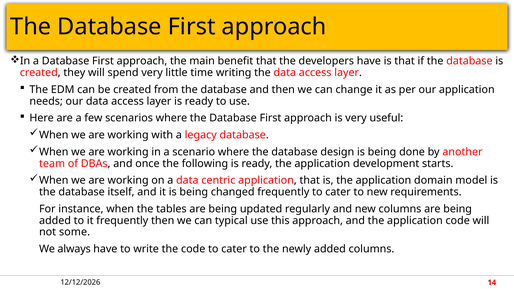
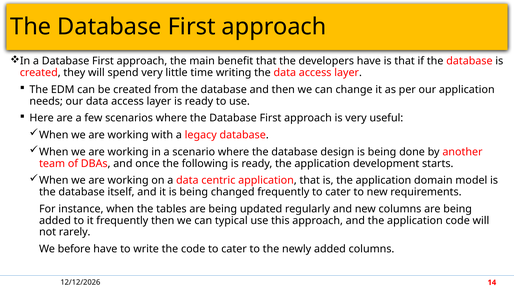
some: some -> rarely (75, 232)
always: always -> before (74, 249)
